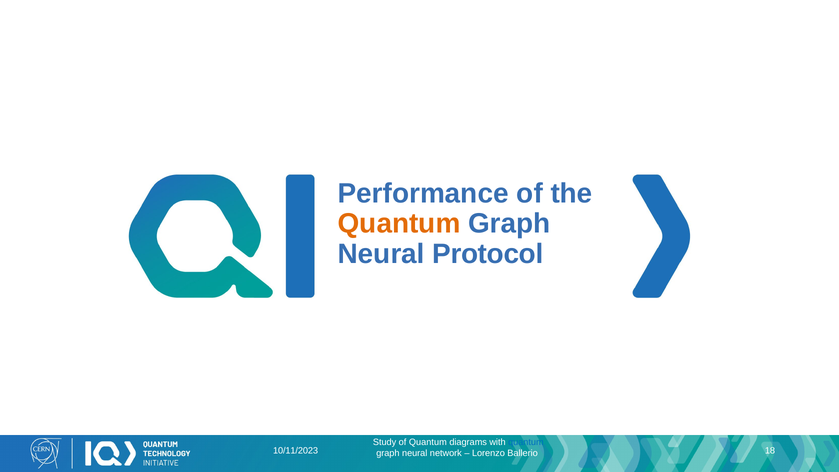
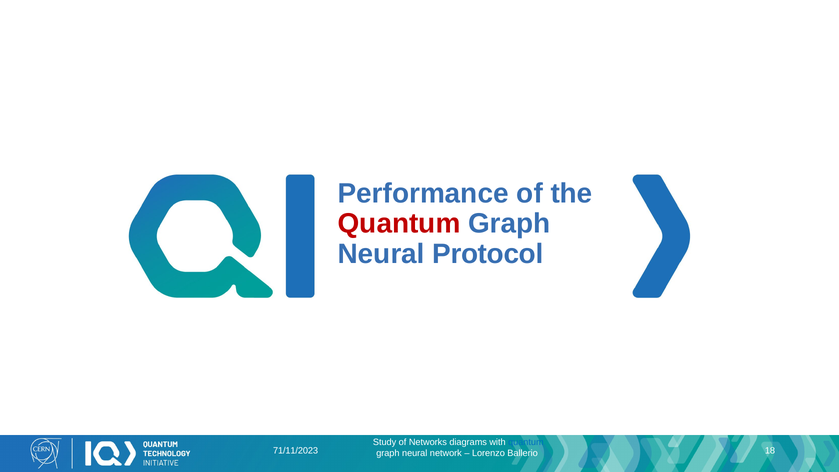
Quantum colour: orange -> red (399, 224)
of Quantum: Quantum -> Networks (428, 442)
10/11/2023: 10/11/2023 -> 71/11/2023 (296, 451)
